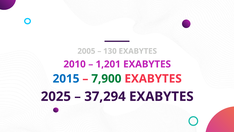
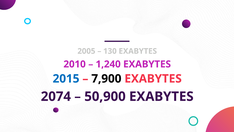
1,201: 1,201 -> 1,240 (108, 64)
7,900 colour: green -> black (106, 78)
2025: 2025 -> 2074 (56, 96)
37,294: 37,294 -> 50,900 (105, 96)
